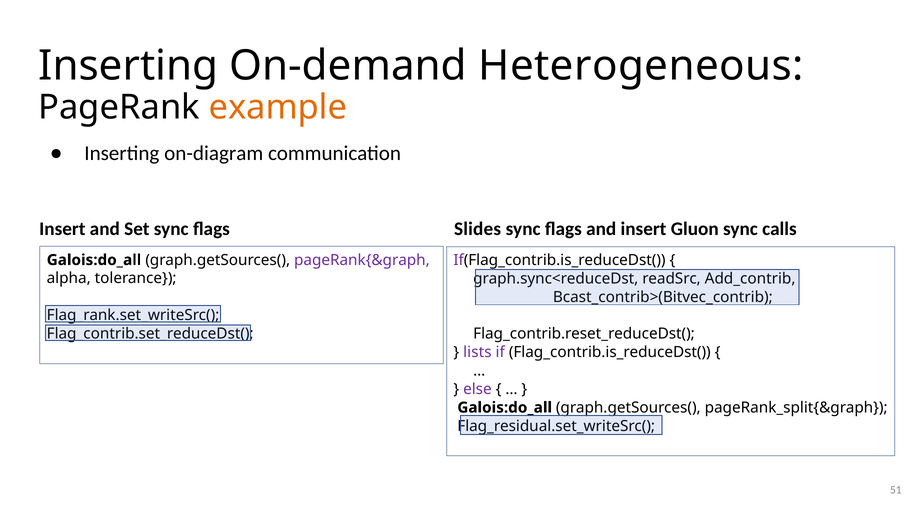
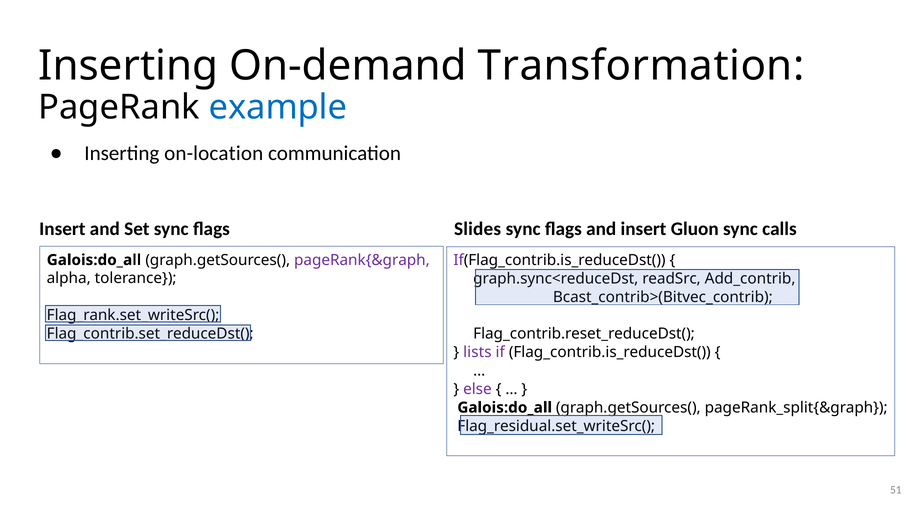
Heterogeneous: Heterogeneous -> Transformation (641, 66)
example colour: orange -> blue (278, 107)
on-diagram: on-diagram -> on-location (214, 153)
